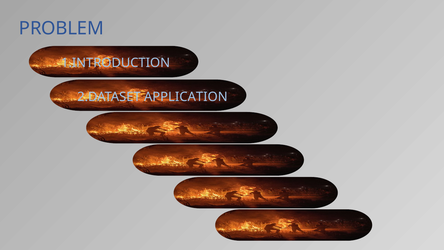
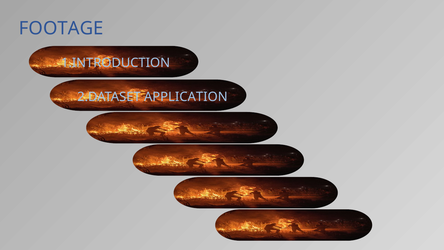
PROBLEM: PROBLEM -> FOOTAGE (61, 28)
